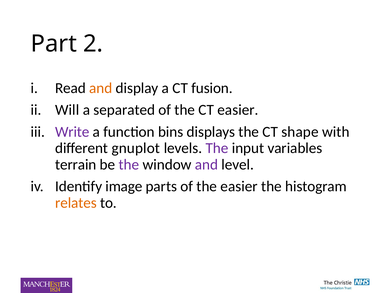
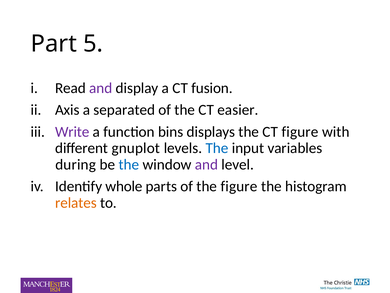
2: 2 -> 5 (93, 44)
and colour: orange -> purple (101, 88)
Will: Will -> Axis (67, 110)
CT shape: shape -> figure (300, 132)
The colour: purple -> blue (217, 148)
terrain: terrain -> during (76, 164)
the colour: purple -> blue (129, 164)
image: image -> whole (124, 186)
the easier: easier -> figure (239, 186)
